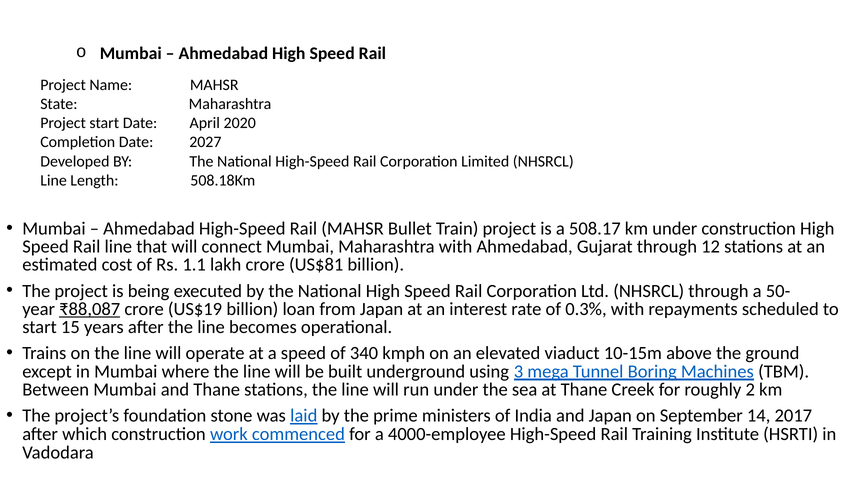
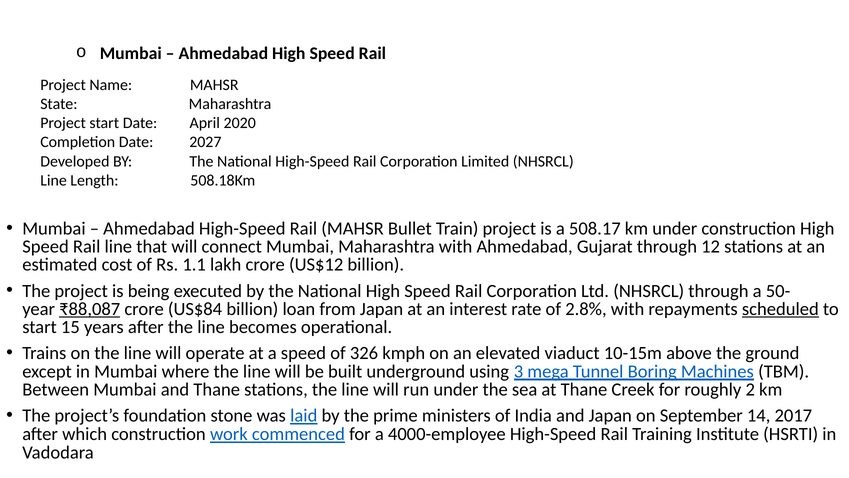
US$81: US$81 -> US$12 (316, 265)
US$19: US$19 -> US$84 (195, 309)
0.3%: 0.3% -> 2.8% (586, 309)
scheduled underline: none -> present (780, 309)
340: 340 -> 326 (364, 353)
